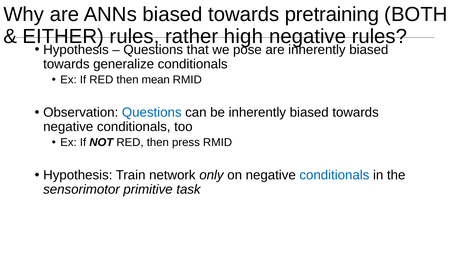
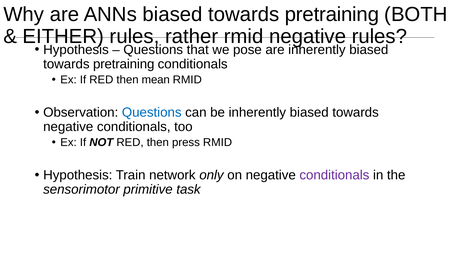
rather high: high -> rmid (244, 36)
generalize: generalize -> pretraining (124, 64)
conditionals colour: blue -> purple (334, 175)
